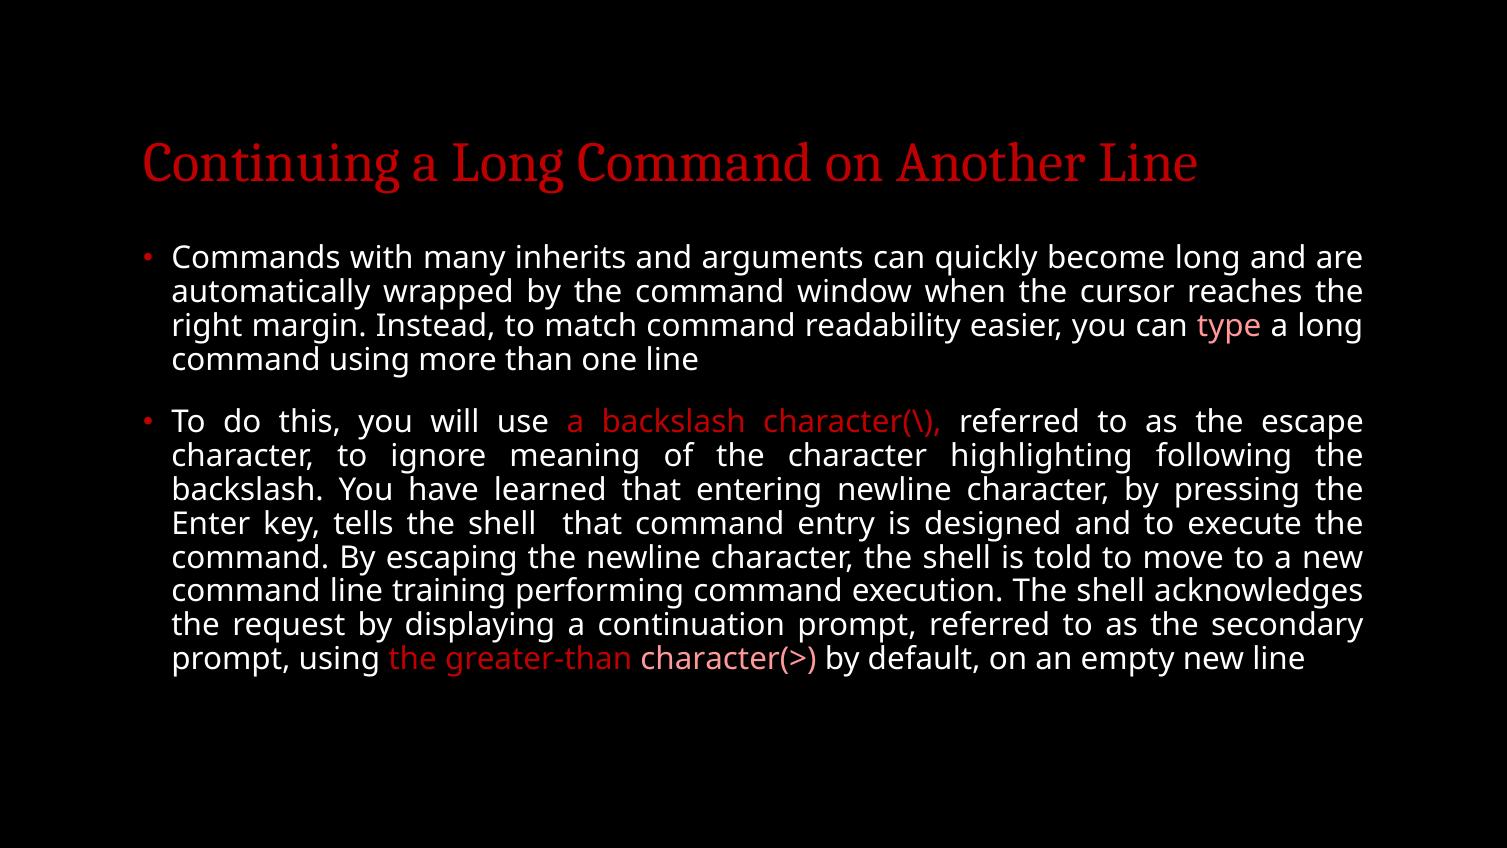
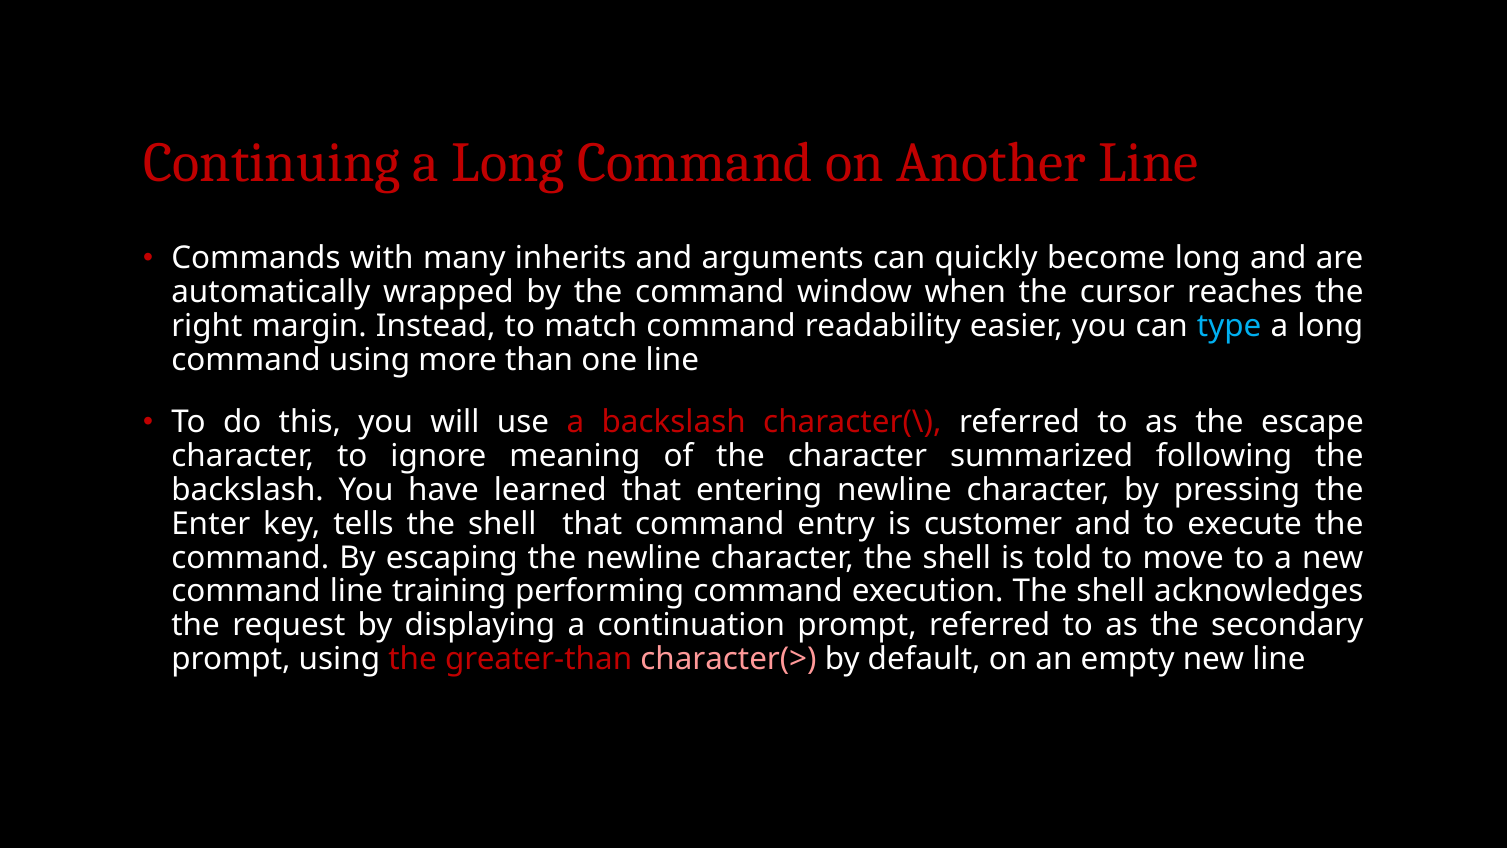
type colour: pink -> light blue (1229, 326)
highlighting: highlighting -> summarized (1042, 456)
designed: designed -> customer (993, 524)
